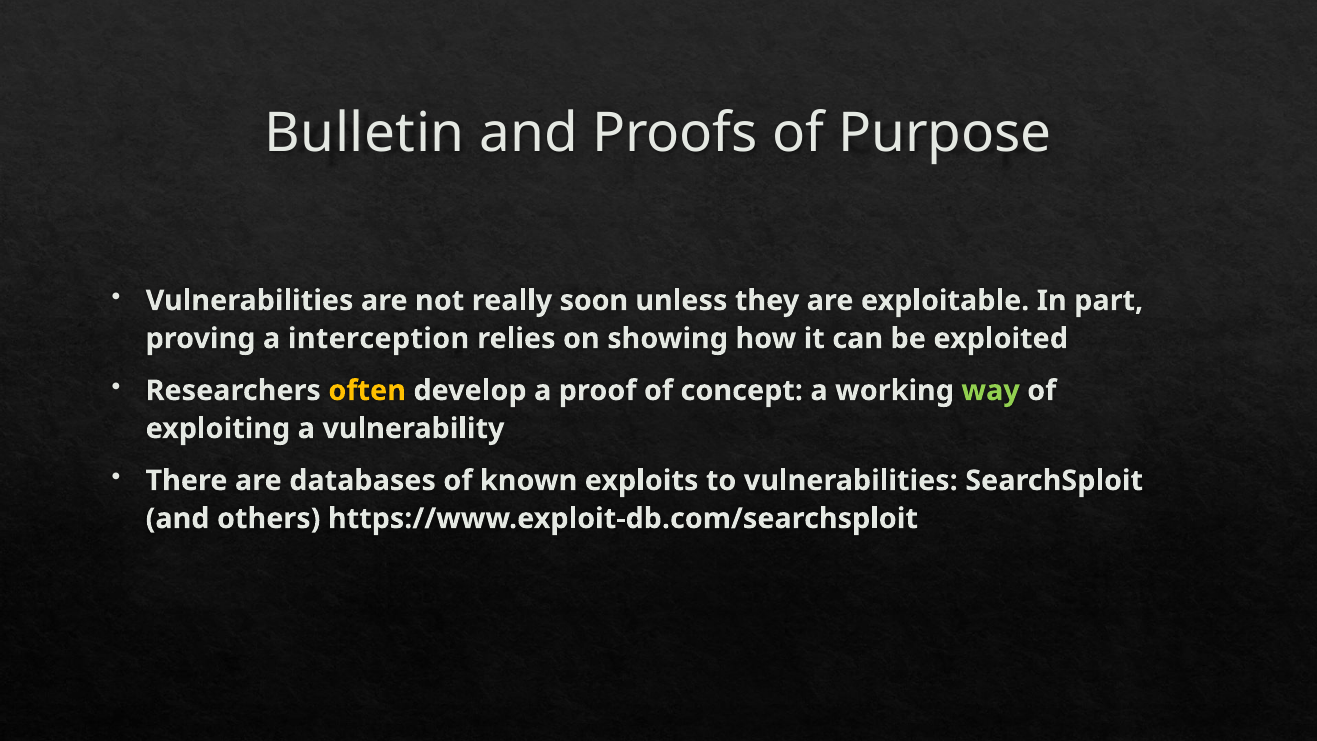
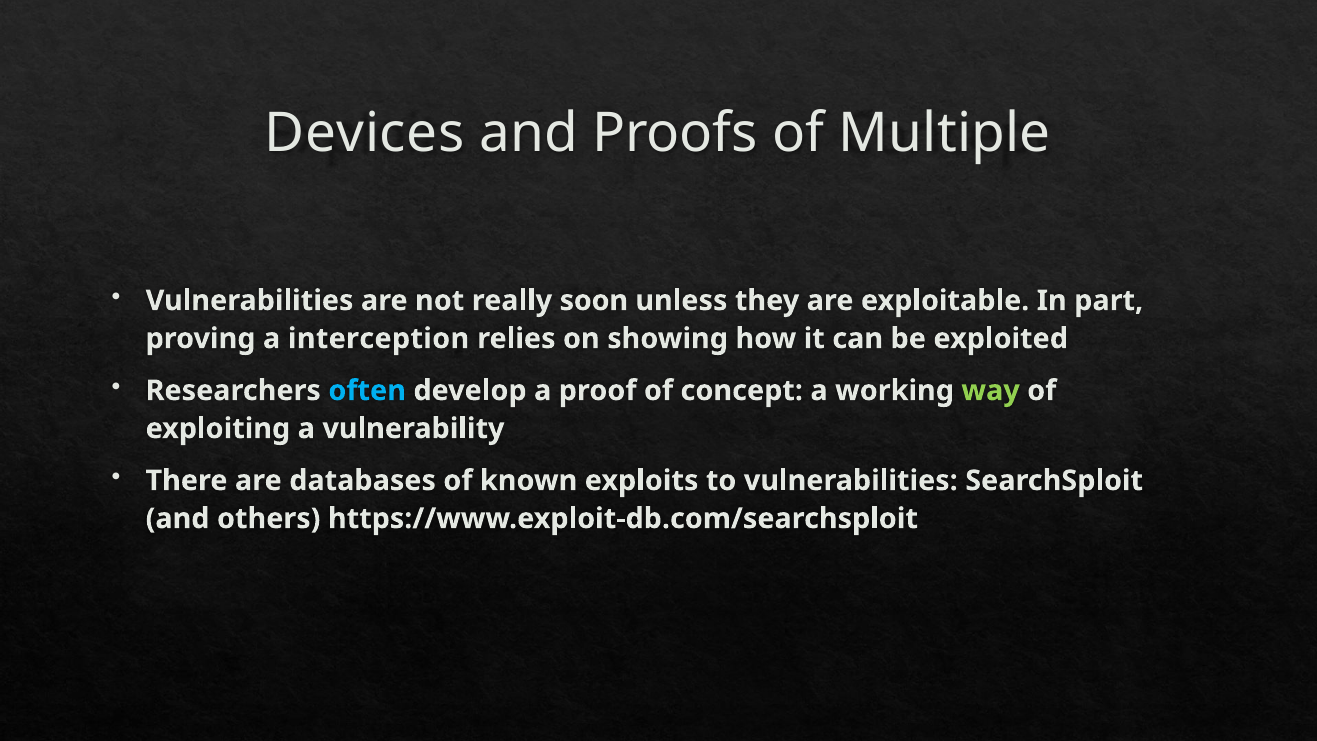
Bulletin: Bulletin -> Devices (365, 133)
Purpose: Purpose -> Multiple (945, 133)
often colour: yellow -> light blue (367, 391)
